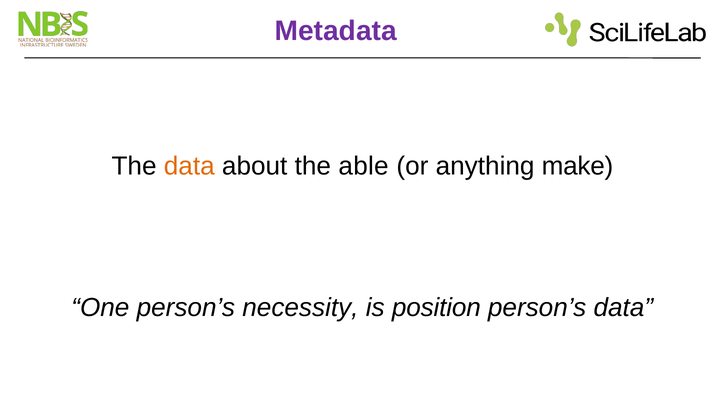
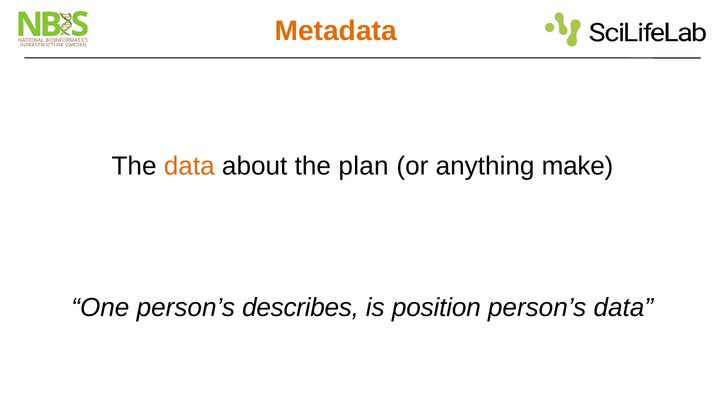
Metadata colour: purple -> orange (336, 31)
able: able -> plan (364, 166)
necessity: necessity -> describes (301, 308)
